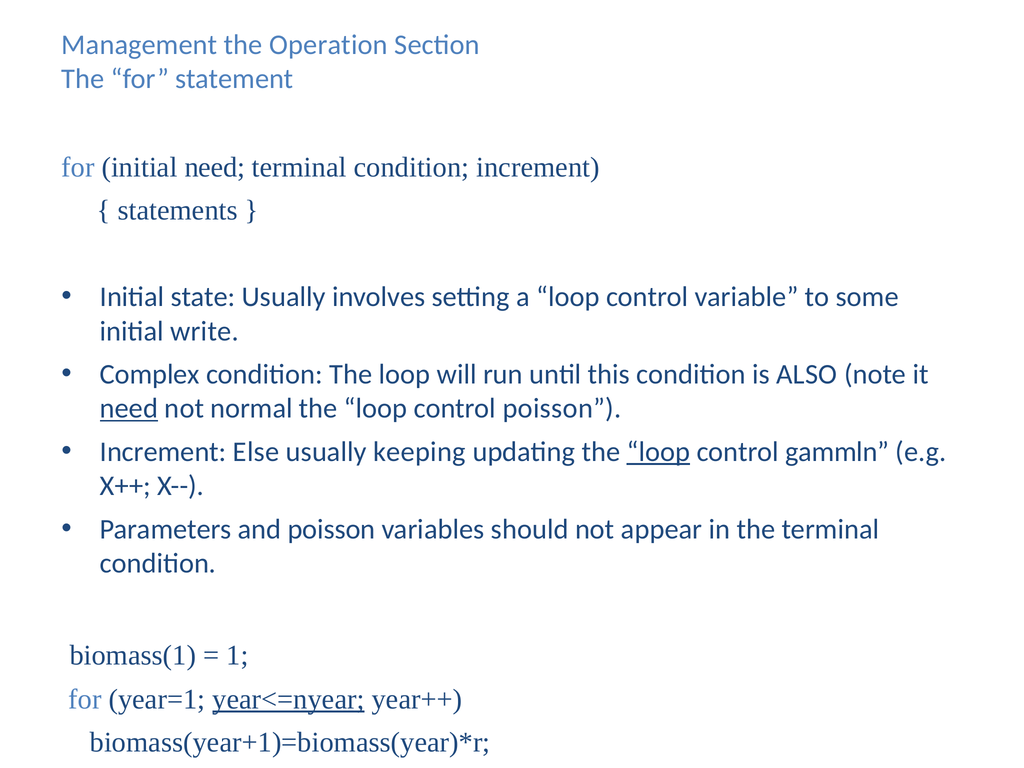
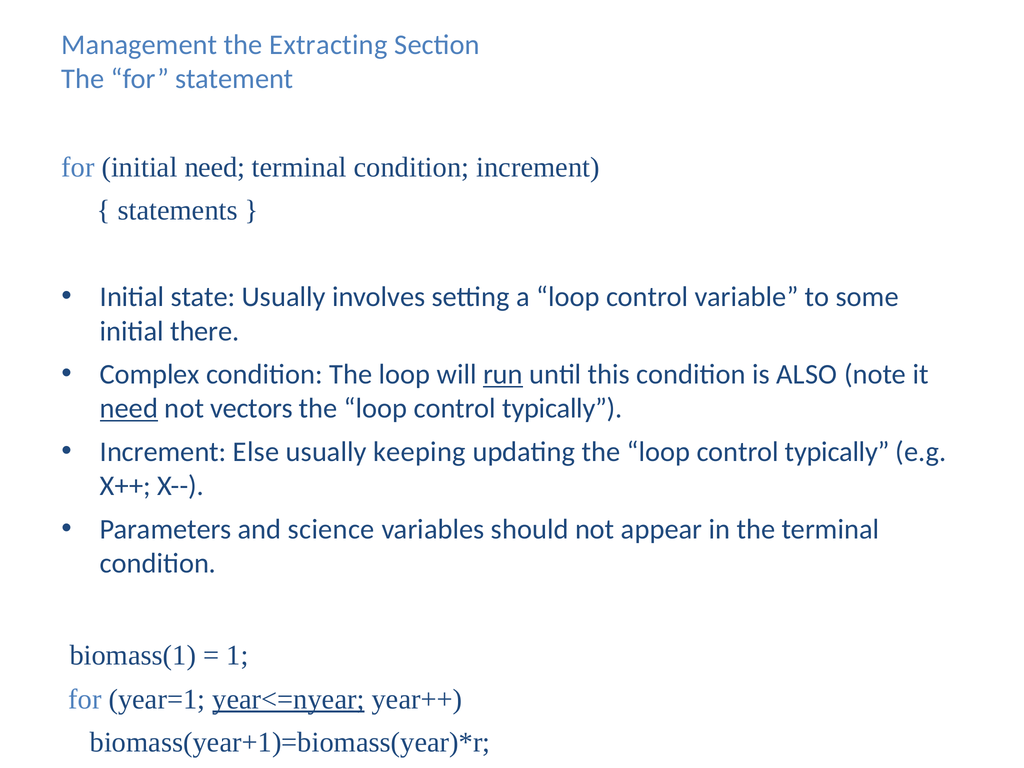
Operation: Operation -> Extracting (328, 45)
write: write -> there (205, 331)
run underline: none -> present (503, 374)
normal: normal -> vectors (252, 409)
poisson: poisson -> typically (562, 409)
loop underline: present -> none (658, 452)
gammln: gammln -> typically (837, 452)
and poisson: poisson -> science (331, 529)
